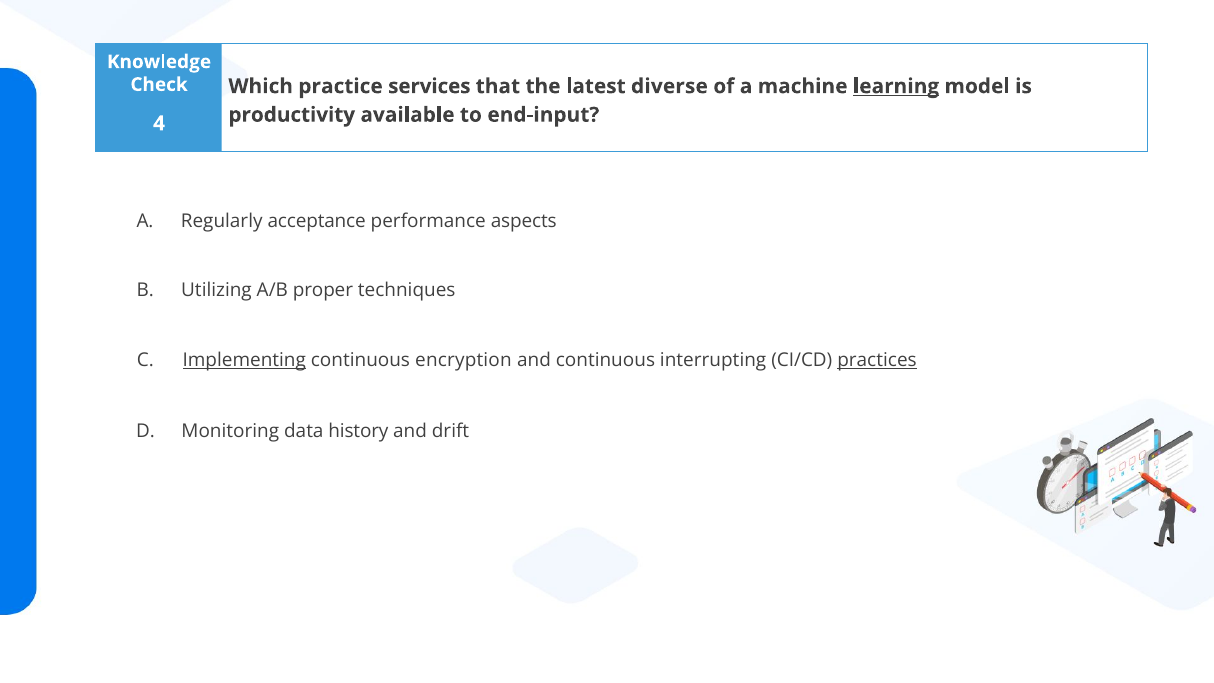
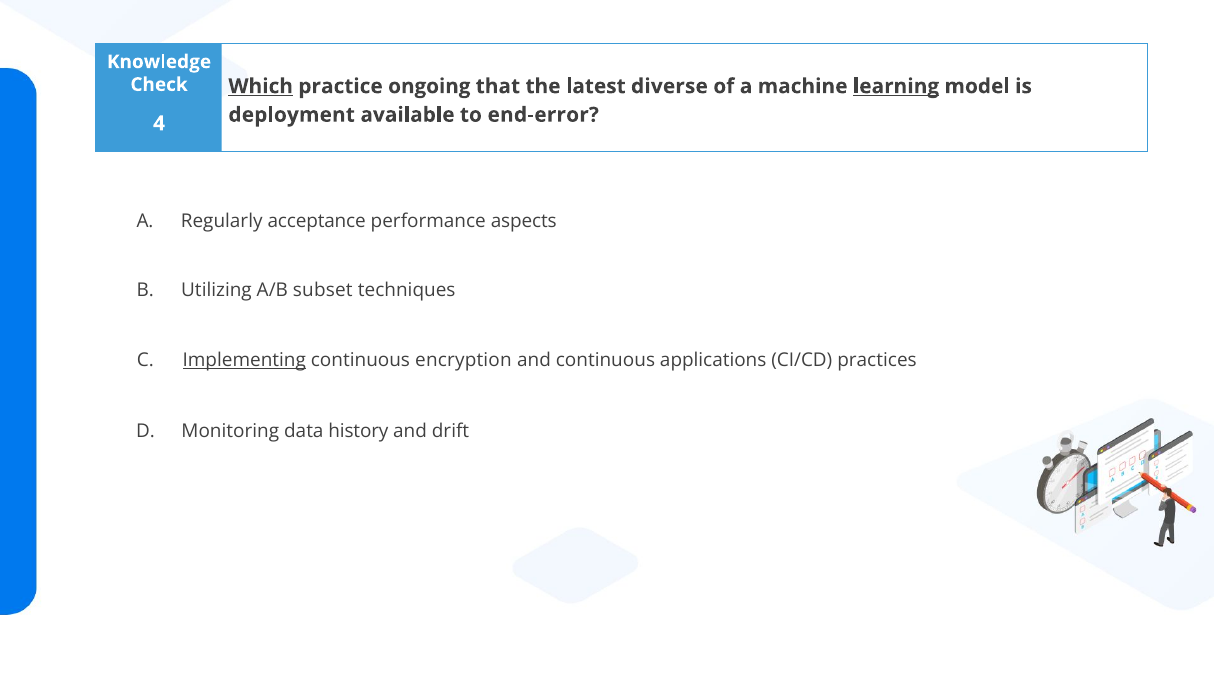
Which underline: none -> present (261, 86)
services: services -> ongoing (429, 86)
productivity: productivity -> deployment (292, 115)
end-input: end-input -> end-error (543, 115)
proper: proper -> subset (323, 290)
interrupting: interrupting -> applications (713, 361)
practices underline: present -> none (877, 361)
